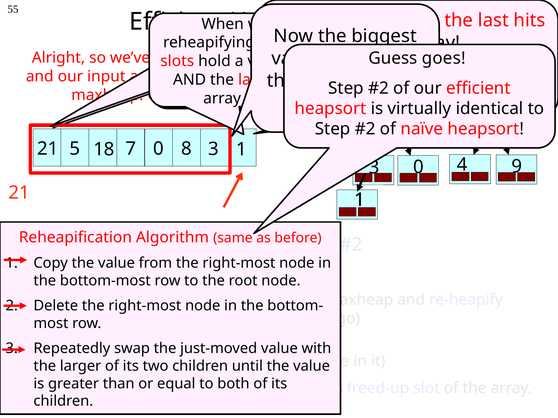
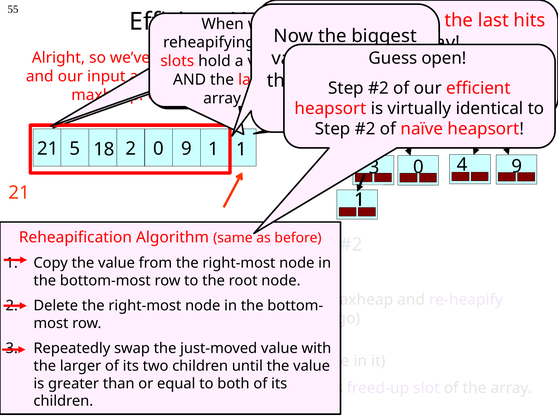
goes: goes -> open (444, 58)
5 7: 7 -> 2 (131, 149)
0 8: 8 -> 9 (186, 149)
18 3: 3 -> 1 (213, 149)
